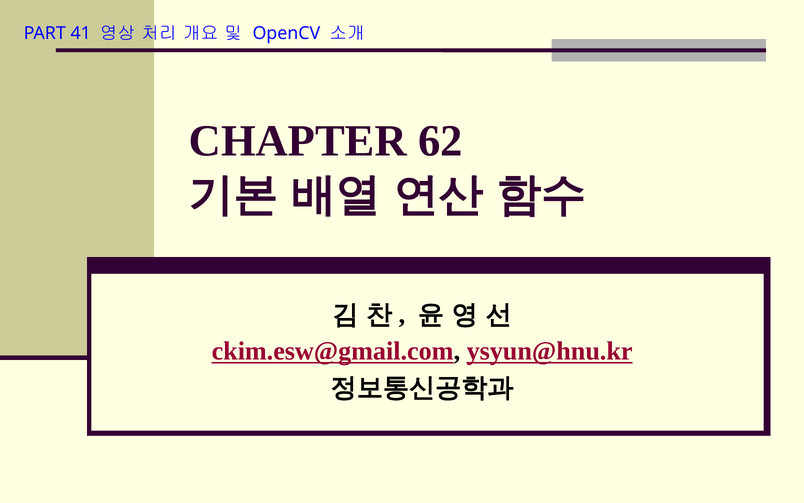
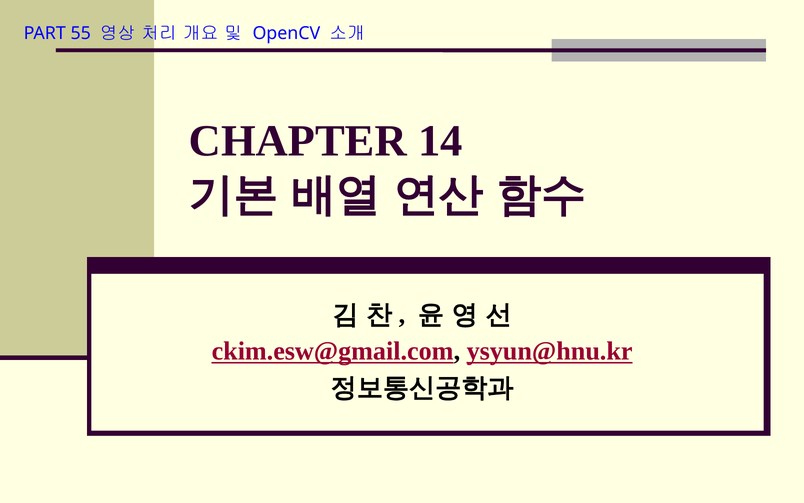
41: 41 -> 55 (81, 33)
62: 62 -> 14 (440, 141)
